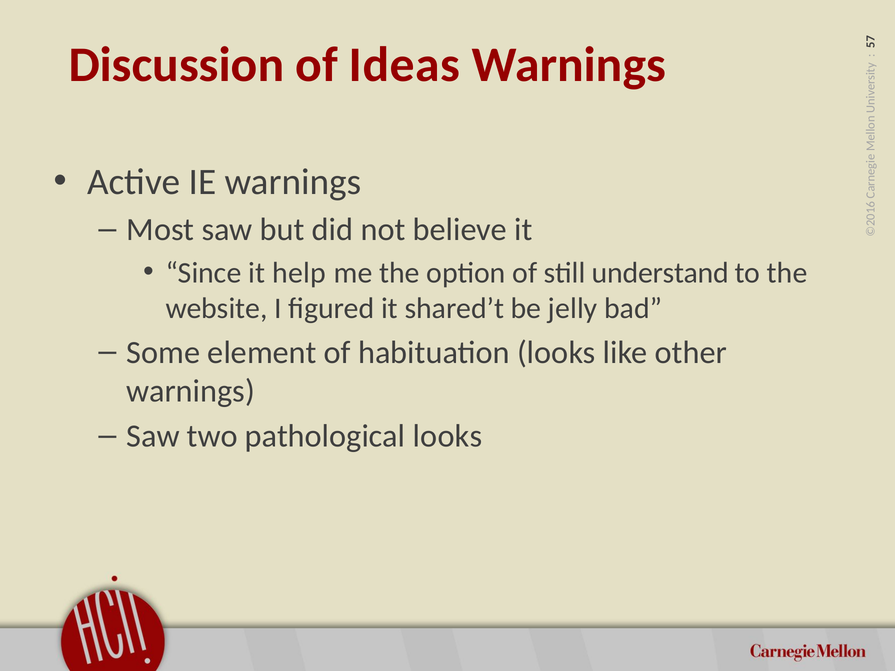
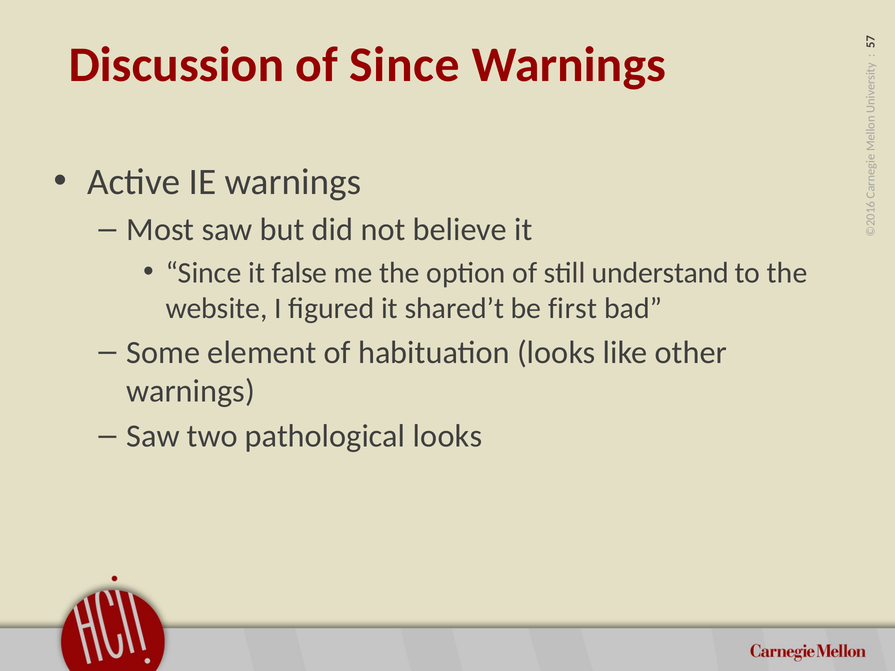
of Ideas: Ideas -> Since (405, 65)
help: help -> false (300, 273)
jelly: jelly -> first (573, 309)
